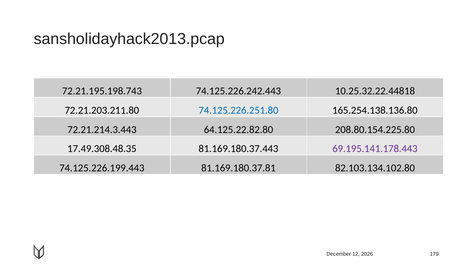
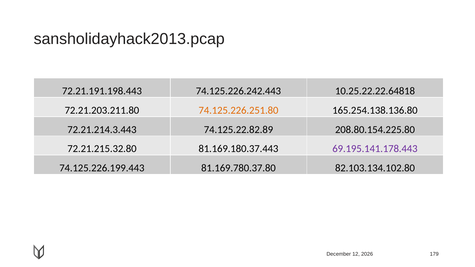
72.21.195.198.743: 72.21.195.198.743 -> 72.21.191.198.443 (102, 91)
10.25.32.22.44818: 10.25.32.22.44818 -> 10.25.22.22.64818 (375, 91)
74.125.226.251.80 colour: blue -> orange (238, 110)
64.125.22.82.80: 64.125.22.82.80 -> 74.125.22.82.89 (239, 130)
17.49.308.48.35: 17.49.308.48.35 -> 72.21.215.32.80 (102, 149)
81.169.180.37.81: 81.169.180.37.81 -> 81.169.780.37.80 (238, 168)
